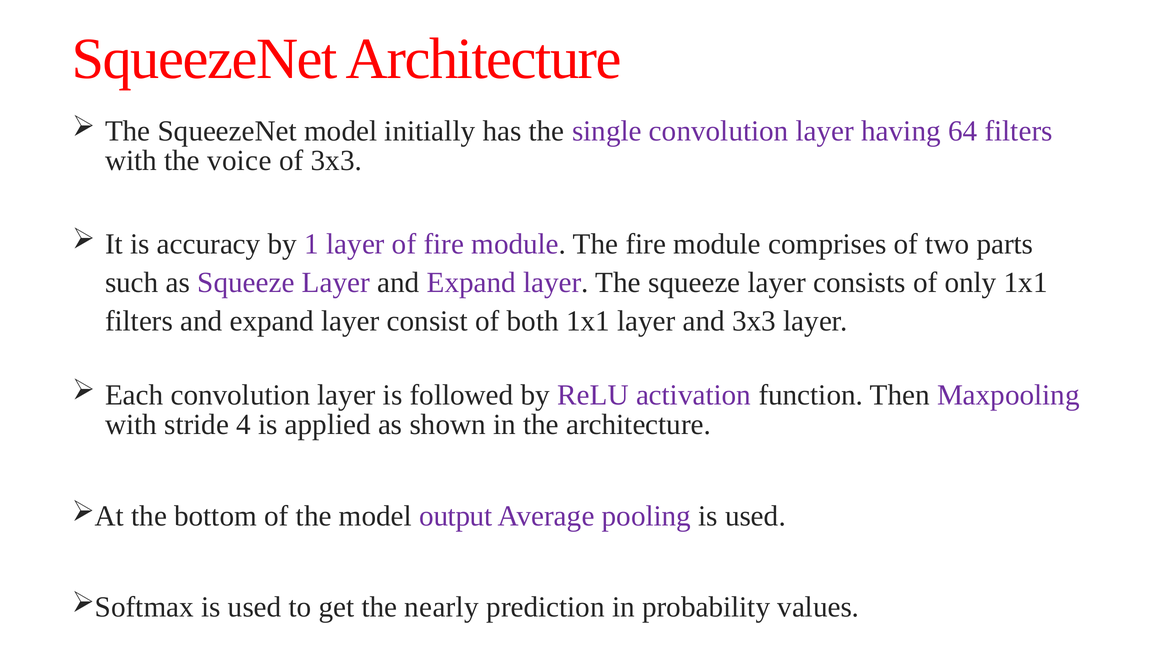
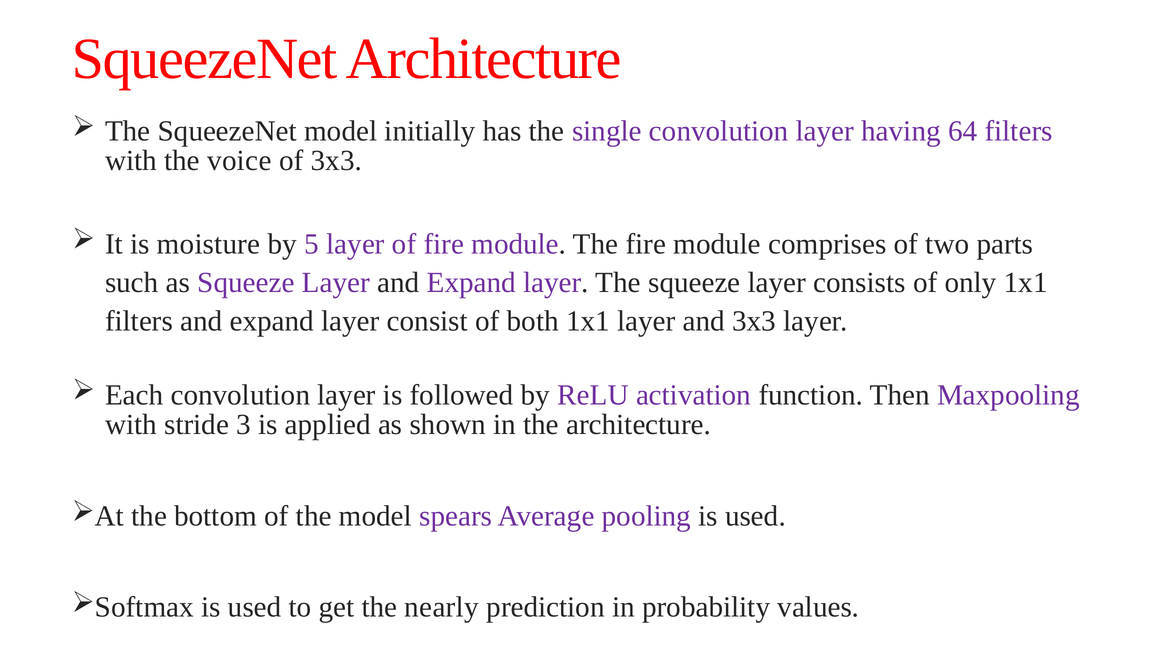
accuracy: accuracy -> moisture (209, 244)
1: 1 -> 5 (312, 244)
4: 4 -> 3 (243, 425)
output: output -> spears (456, 516)
